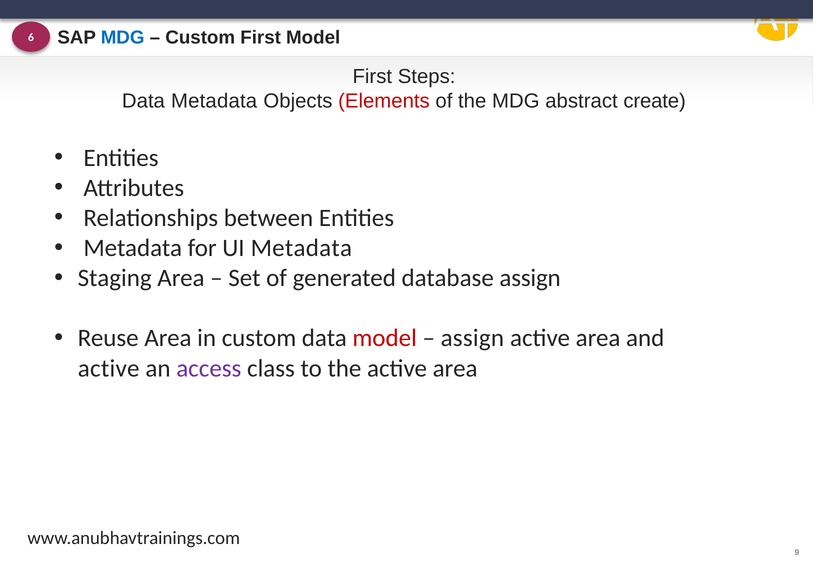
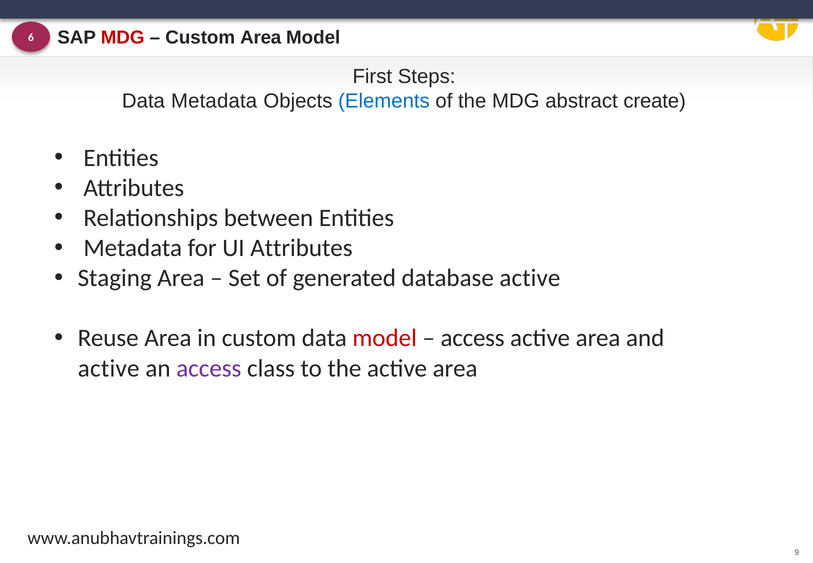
MDG colour: blue -> red (123, 38)
Custom First: First -> Area (261, 38)
Elements colour: red -> blue (384, 101)
UI Metadata: Metadata -> Attributes (301, 248)
database assign: assign -> active (530, 278)
assign: assign -> access (473, 338)
